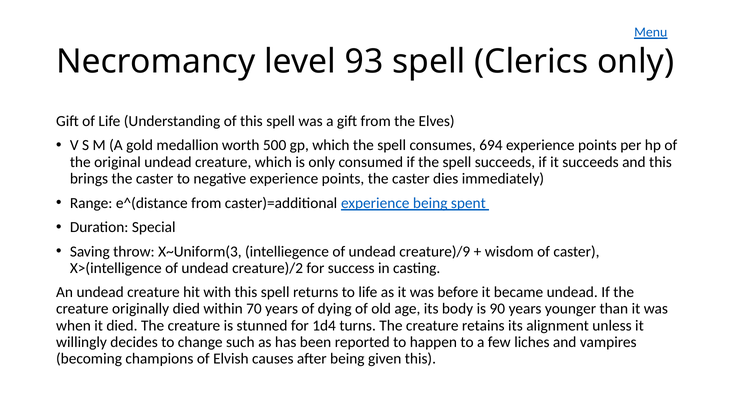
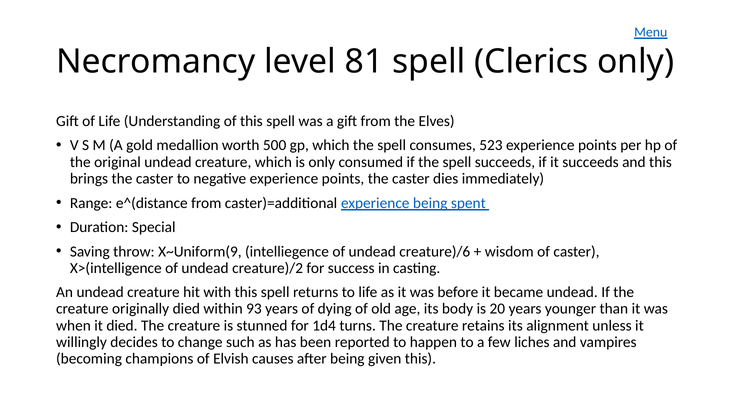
93: 93 -> 81 (364, 62)
694: 694 -> 523 (491, 145)
X~Uniform(3: X~Uniform(3 -> X~Uniform(9 (200, 252)
creature)/9: creature)/9 -> creature)/6 (435, 252)
70: 70 -> 93 (254, 309)
90: 90 -> 20 (497, 309)
